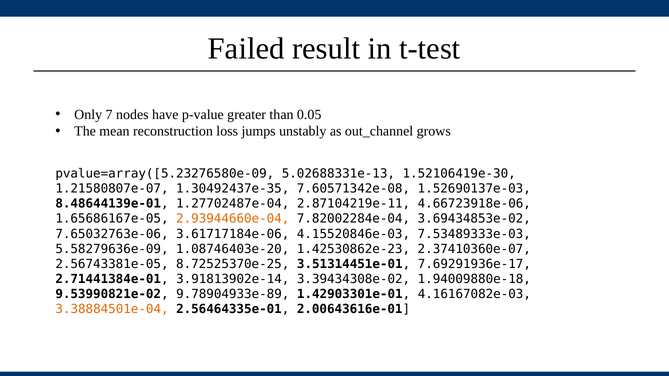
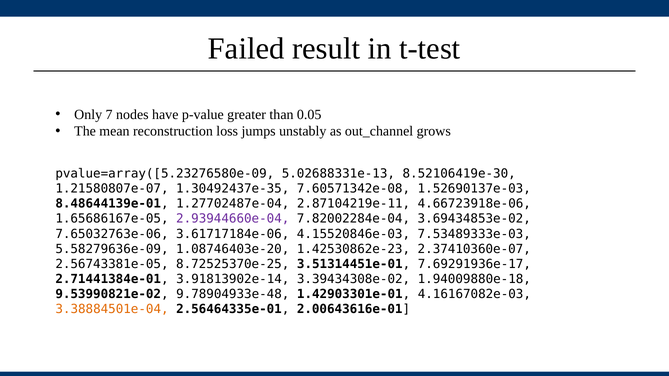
1.52106419e-30: 1.52106419e-30 -> 8.52106419e-30 (459, 174)
2.93944660e-04 colour: orange -> purple (233, 219)
9.78904933e-89: 9.78904933e-89 -> 9.78904933e-48 (233, 294)
